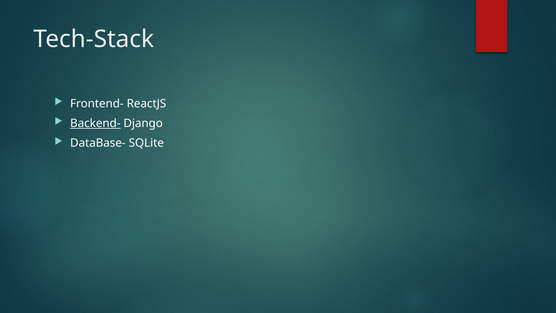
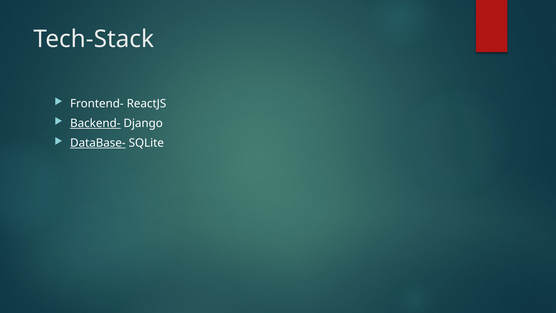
DataBase- underline: none -> present (98, 143)
